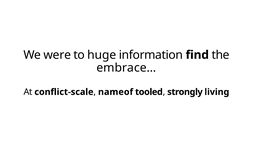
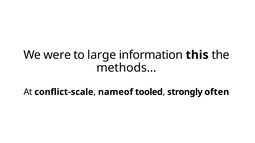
huge: huge -> large (102, 55)
find: find -> this (197, 55)
embrace…: embrace… -> methods… (126, 68)
living: living -> often (217, 92)
